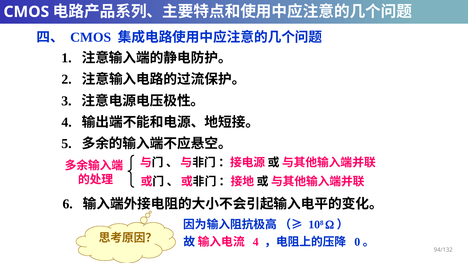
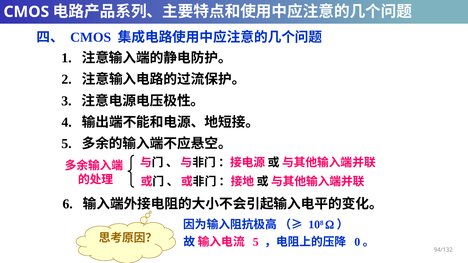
4: 4 -> 5 (256, 242)
